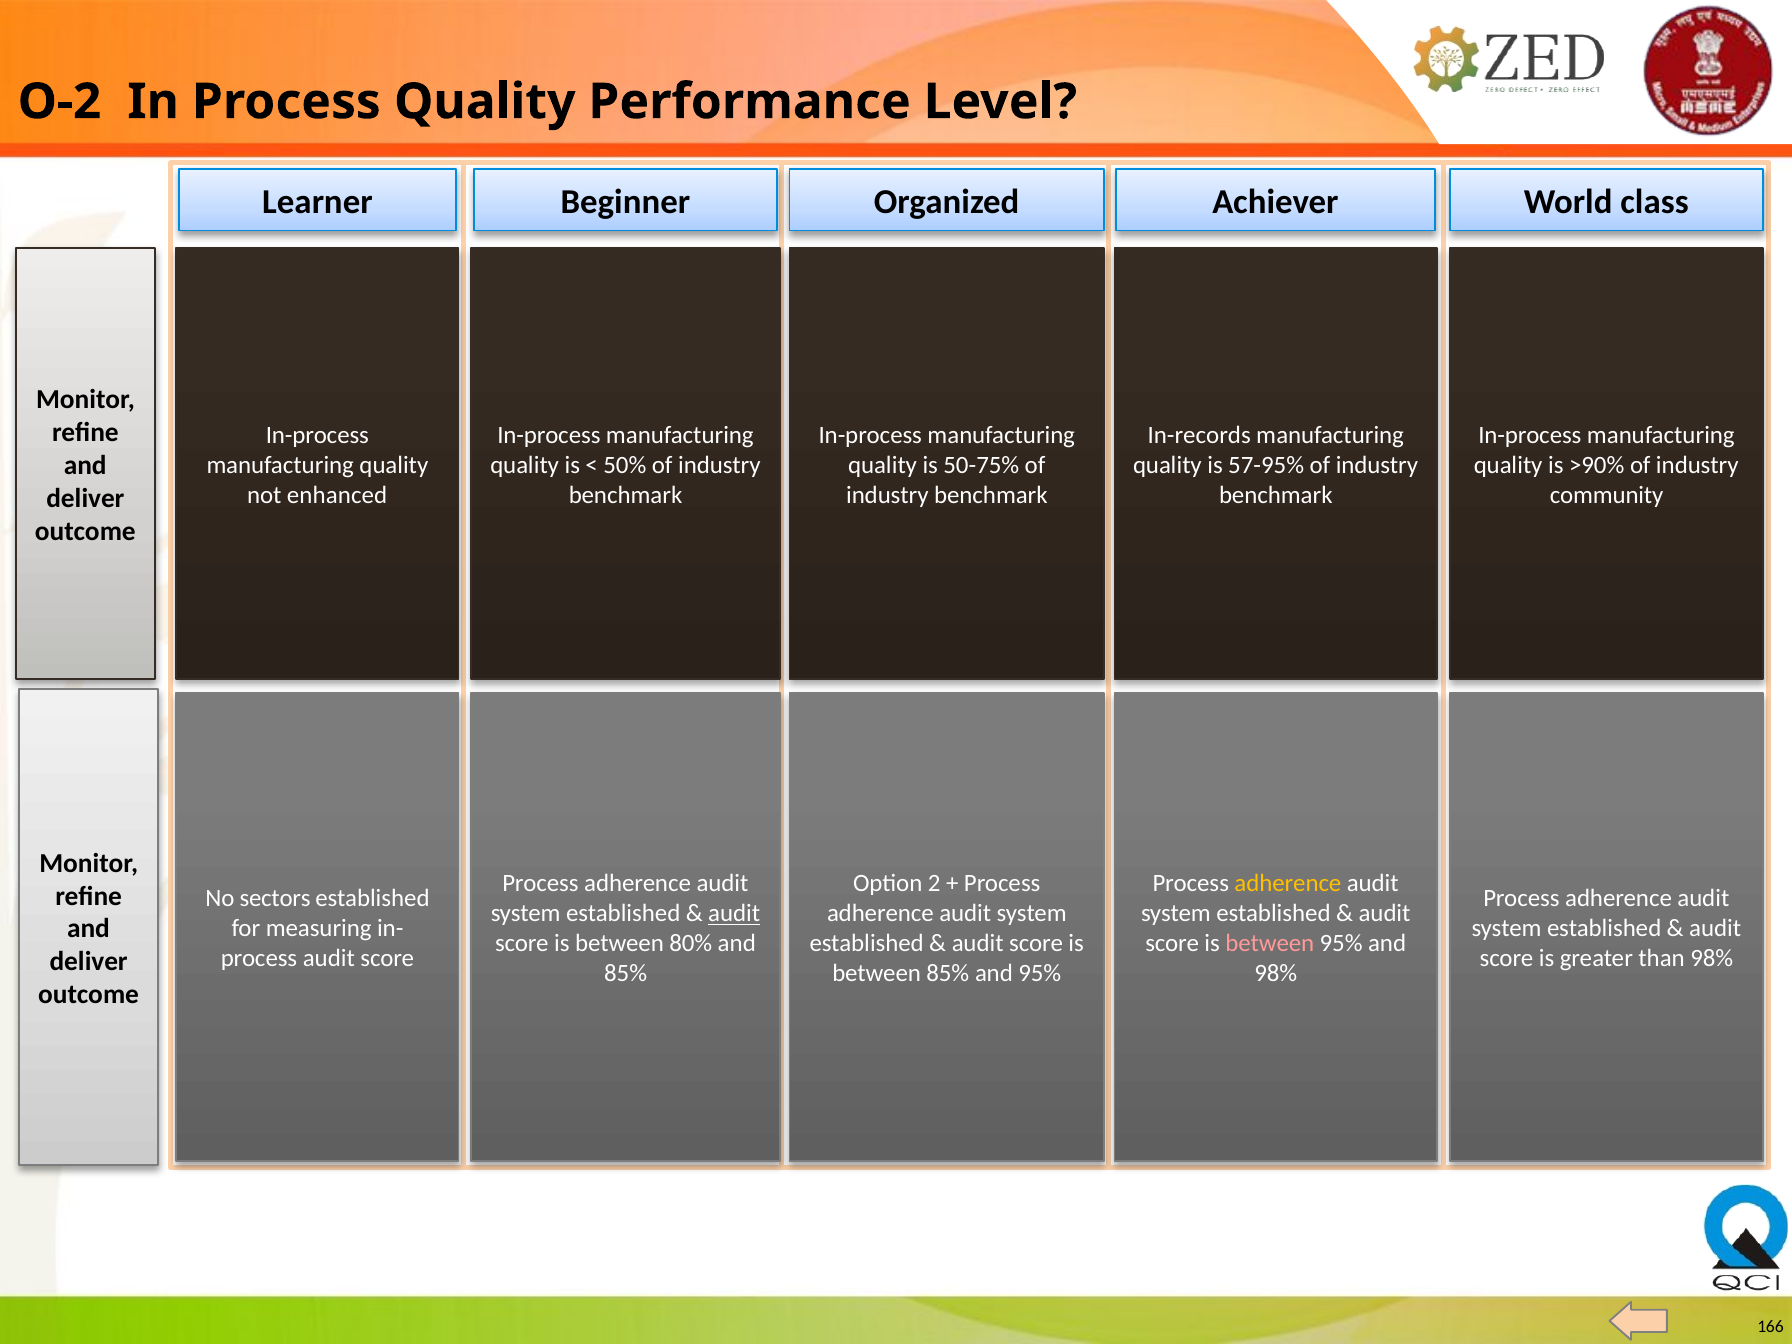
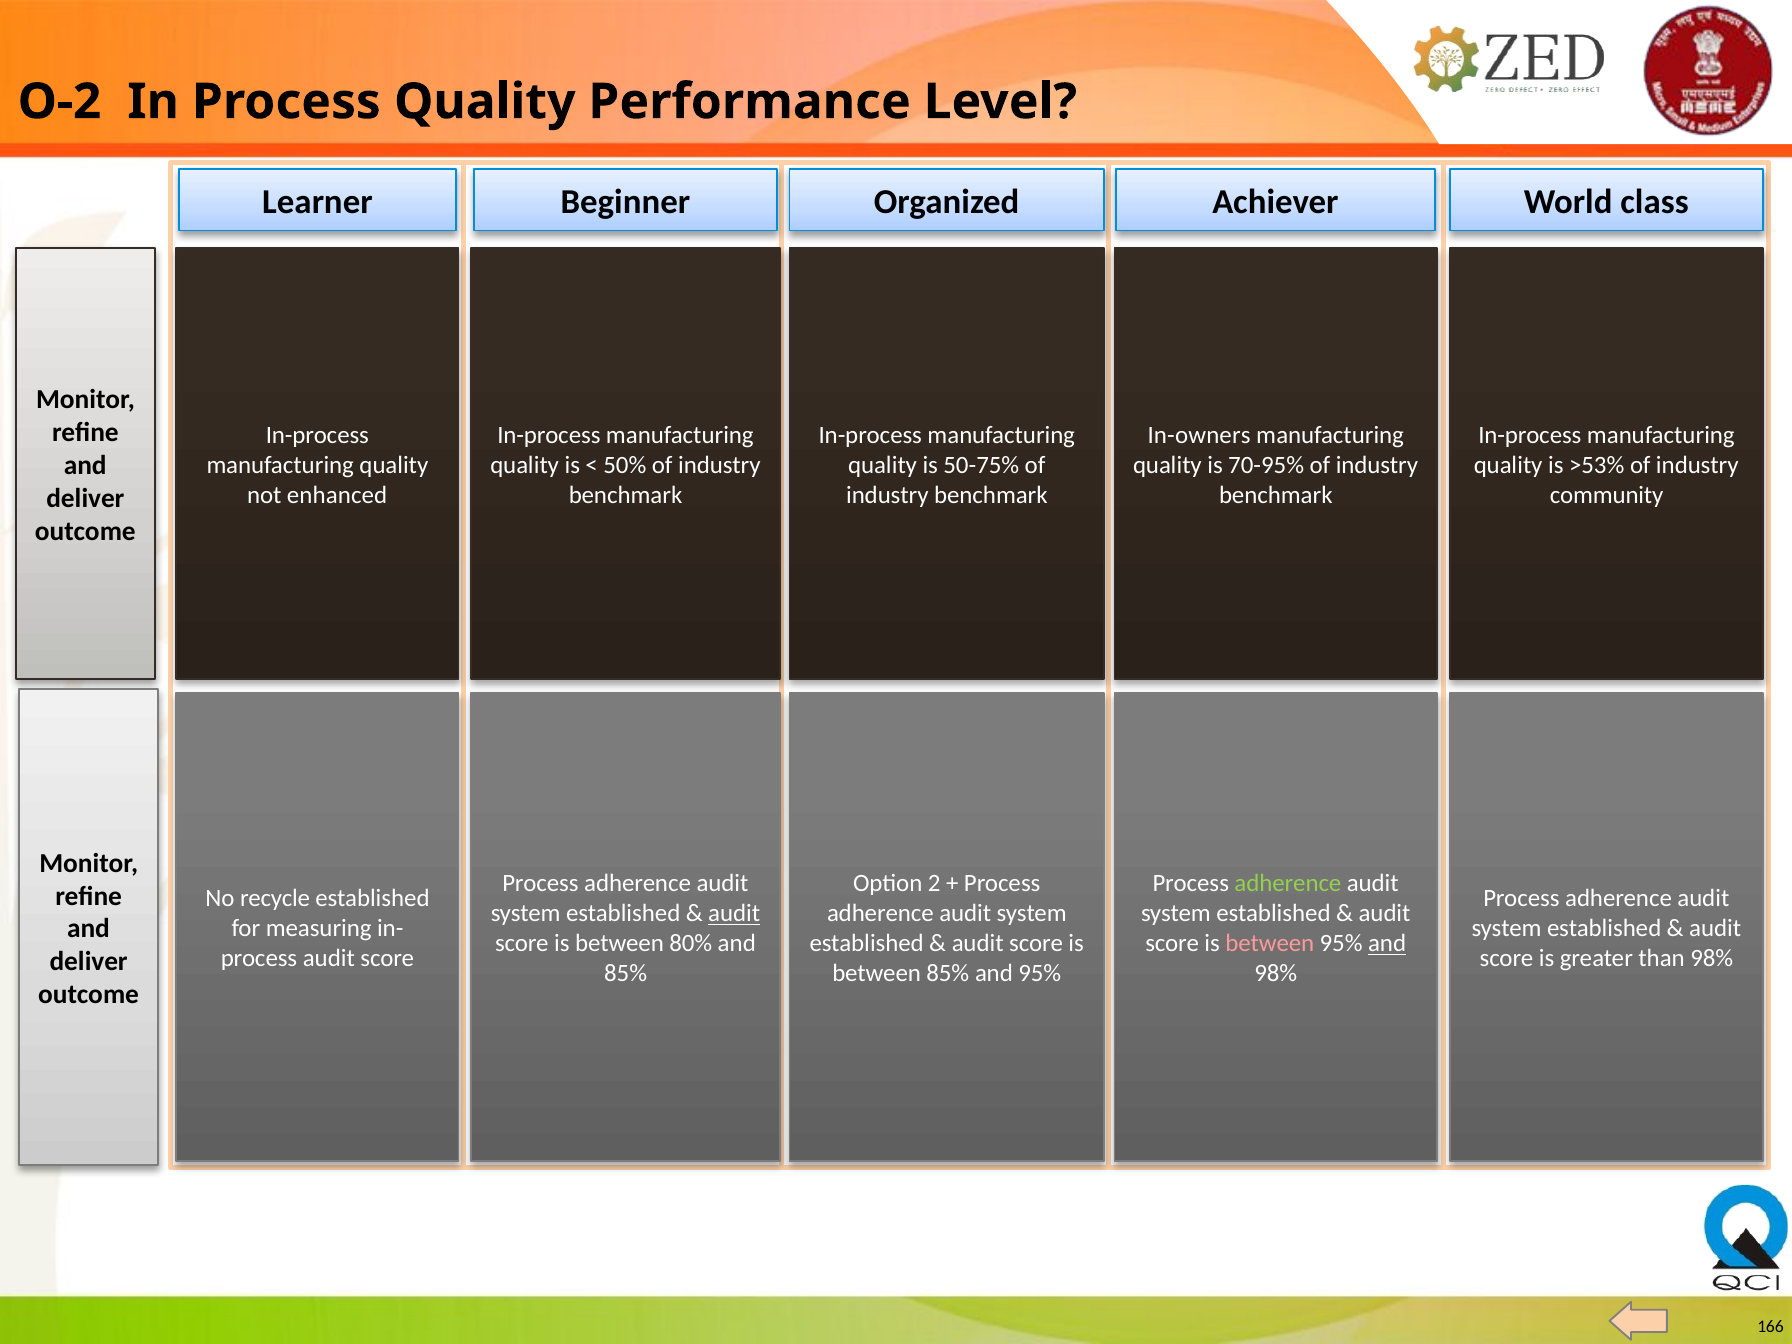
In-records: In-records -> In-owners (1199, 435)
57-95%: 57-95% -> 70-95% (1266, 465)
>90%: >90% -> >53% (1597, 465)
adherence colour: yellow -> light green (1288, 884)
sectors: sectors -> recycle (275, 899)
and underline: none -> present (1387, 944)
